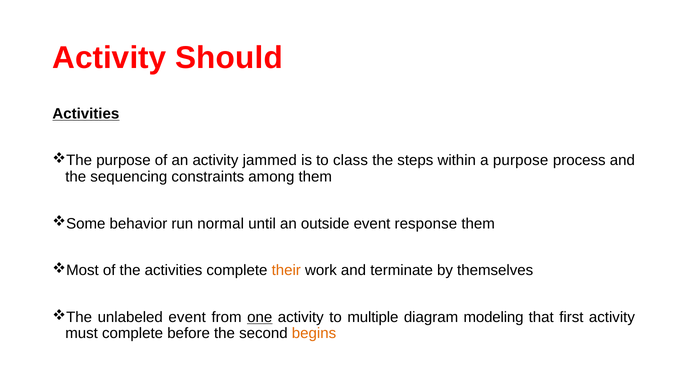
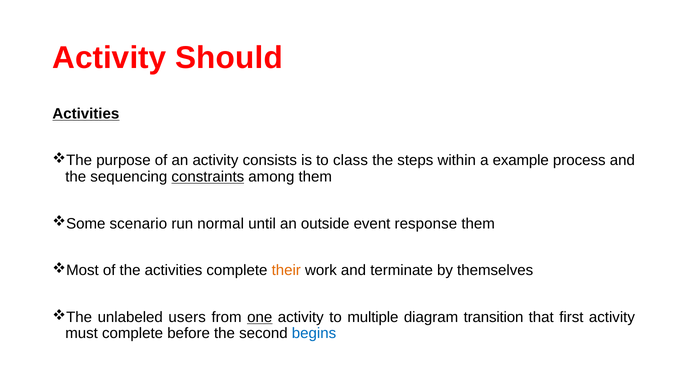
jammed: jammed -> consists (270, 160)
a purpose: purpose -> example (521, 160)
constraints underline: none -> present (208, 177)
behavior: behavior -> scenario (138, 224)
unlabeled event: event -> users (187, 317)
modeling: modeling -> transition (494, 317)
begins colour: orange -> blue (314, 334)
